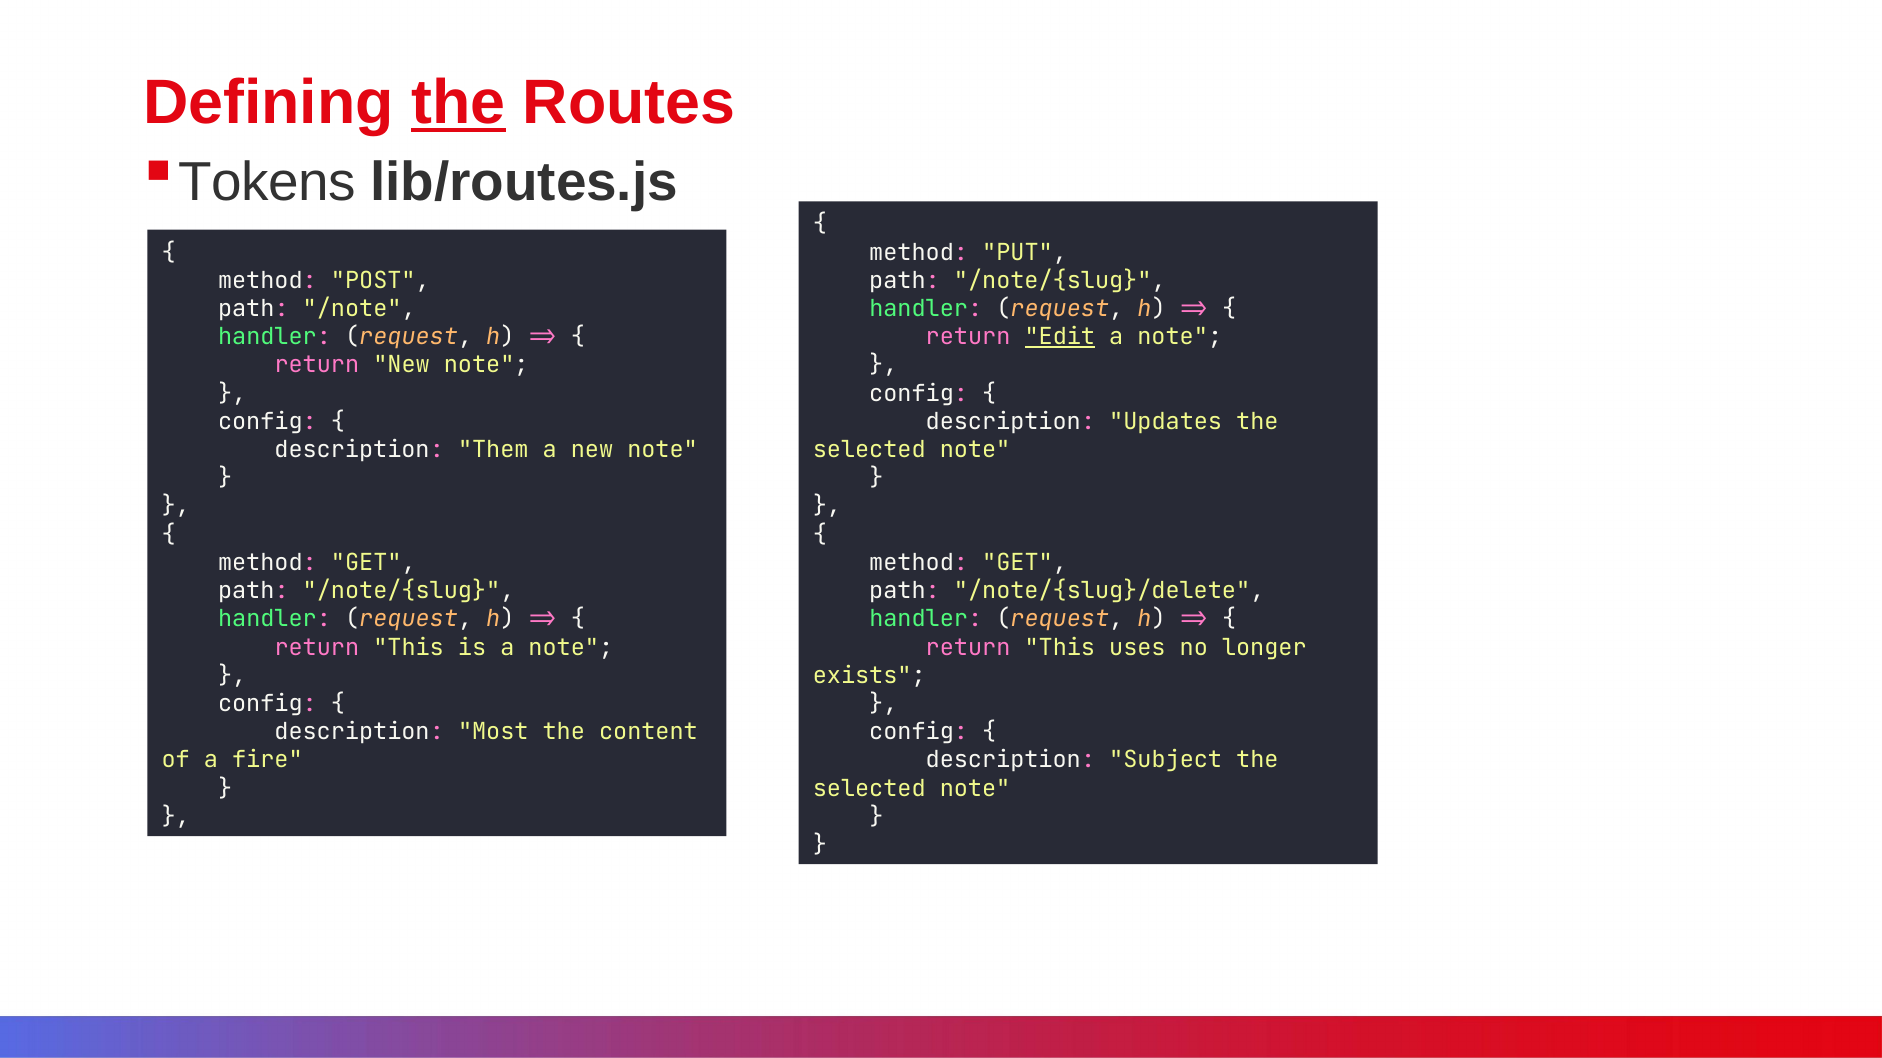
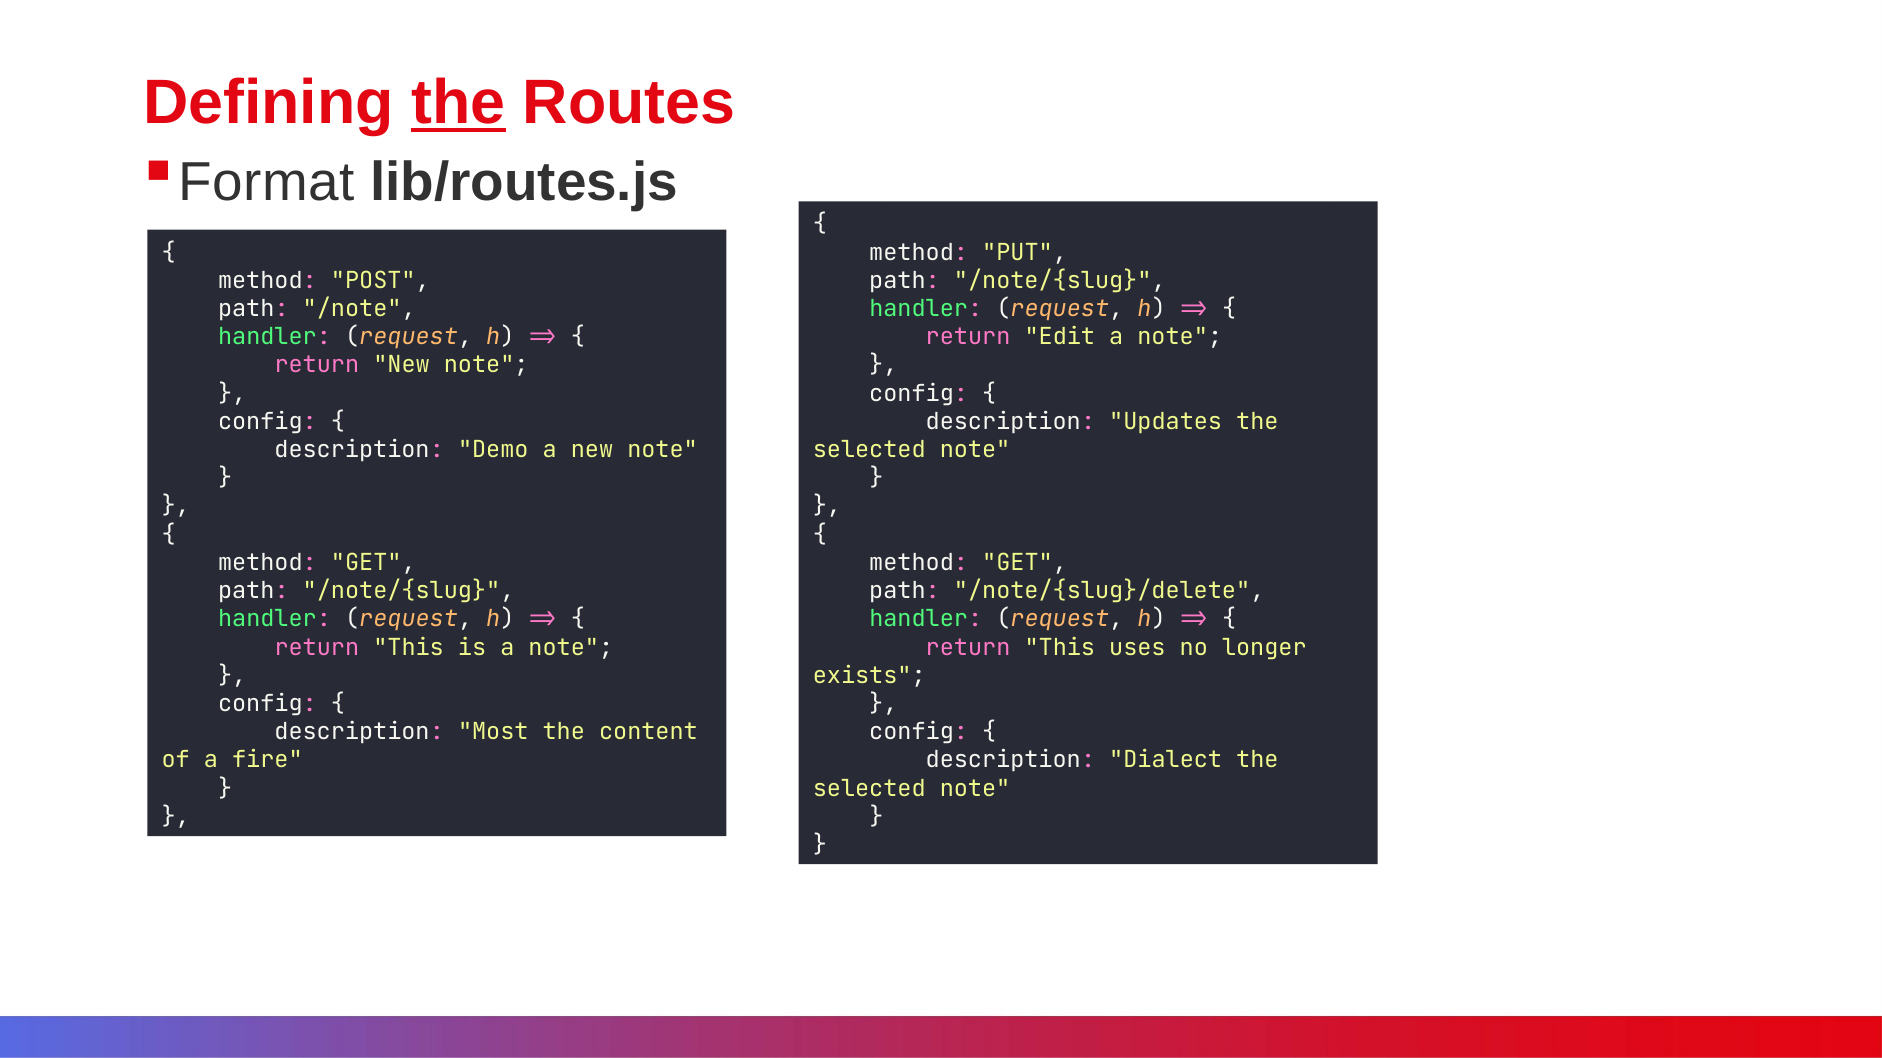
Tokens: Tokens -> Format (267, 182)
Edit underline: present -> none (1060, 337)
Them: Them -> Demo (493, 450)
Subject: Subject -> Dialect (1166, 761)
